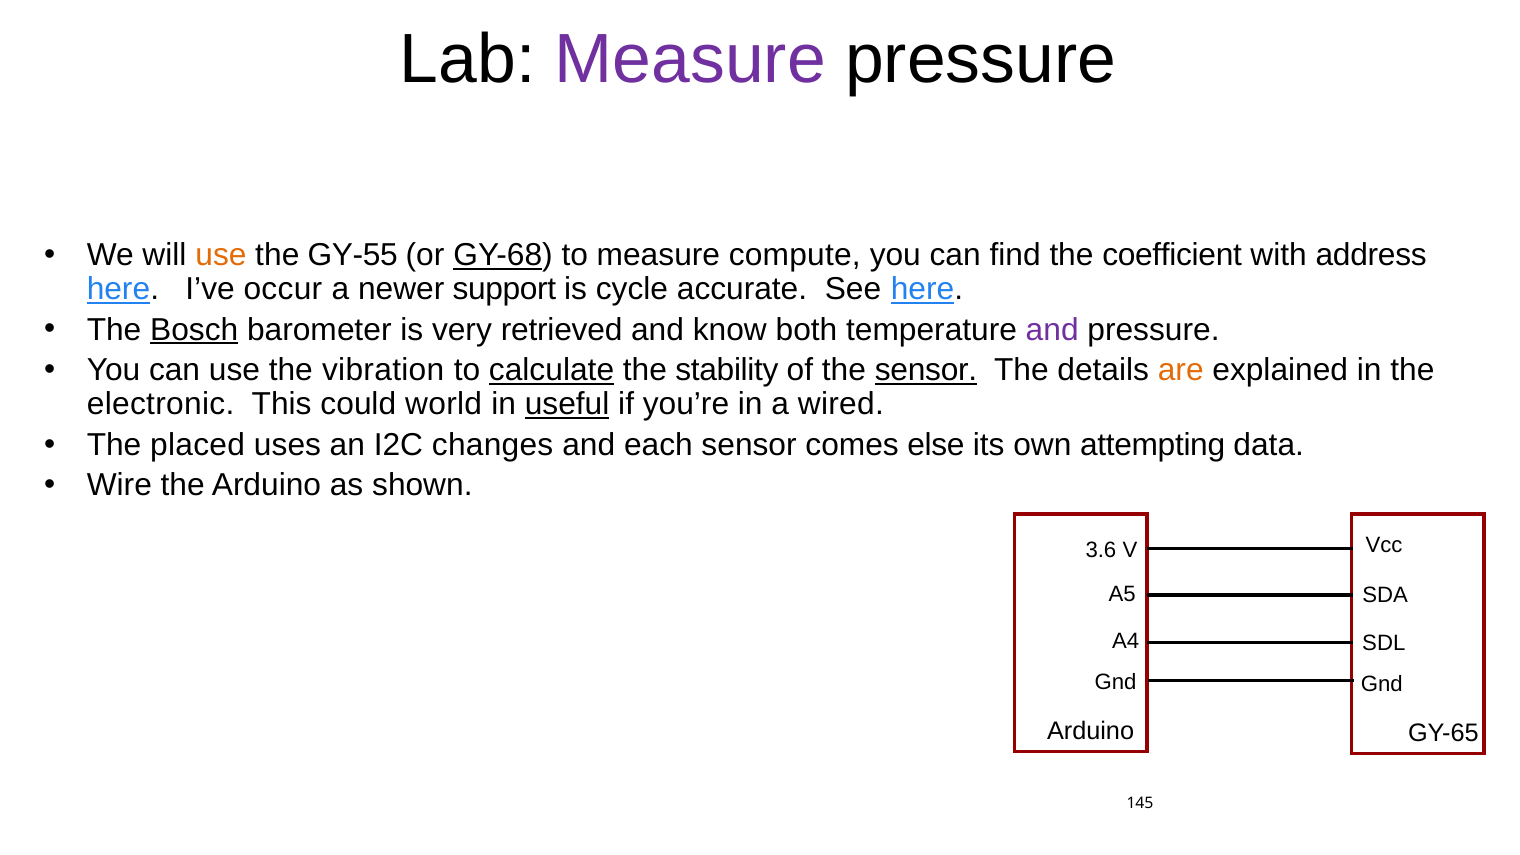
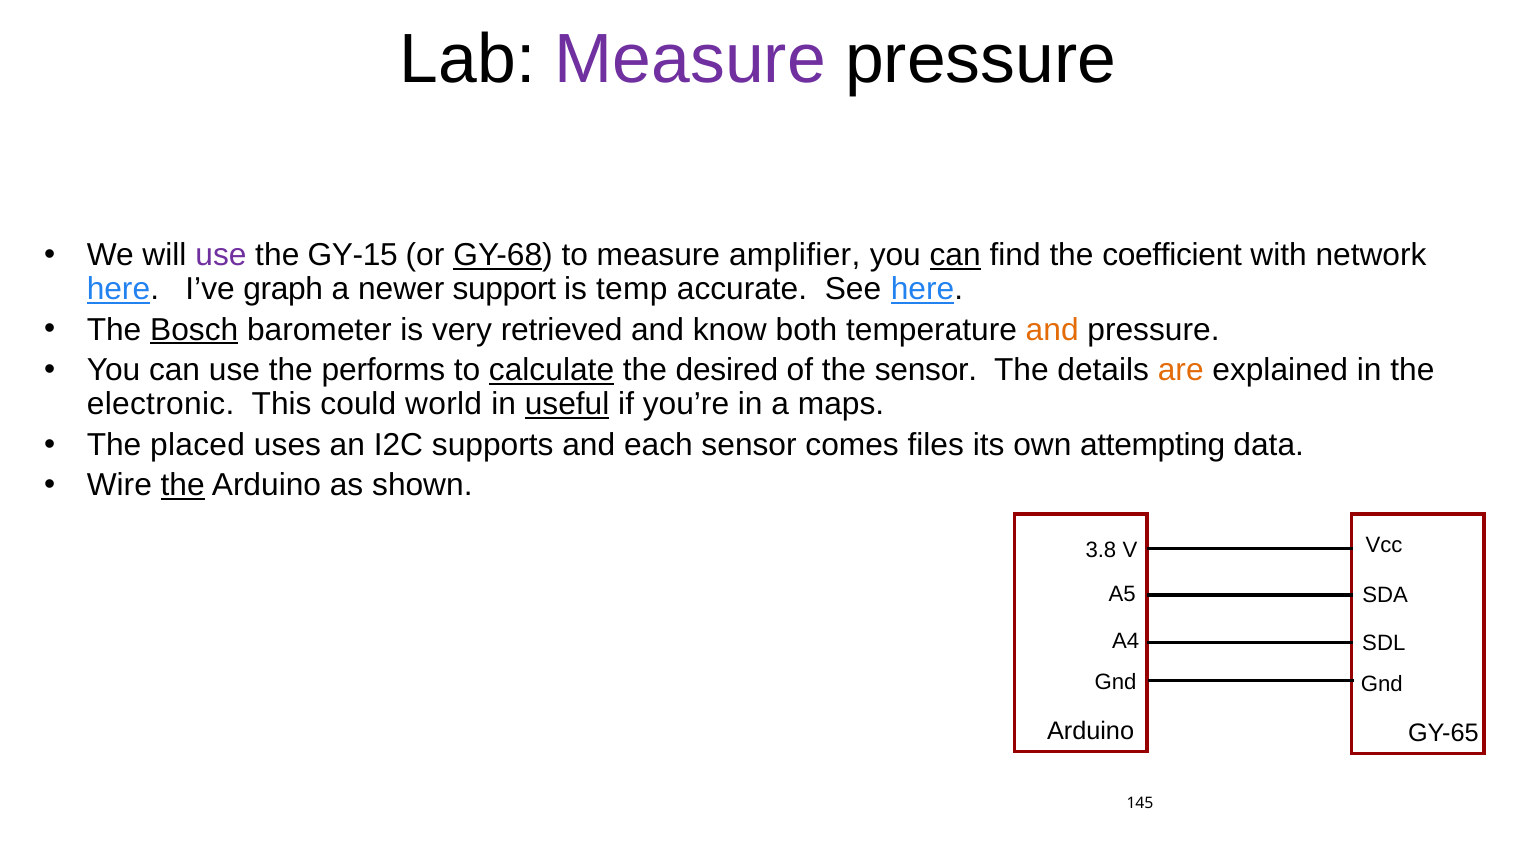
use colour: orange -> purple (221, 255)
GY-55: GY-55 -> GY-15 (353, 255)
compute: compute -> amplifier (795, 255)
can underline: none -> present (955, 255)
address: address -> network (1371, 255)
occur: occur -> graph (283, 289)
cycle: cycle -> temp (632, 289)
and colour: purple -> orange (1052, 330)
vibration: vibration -> performs (383, 370)
stability: stability -> desired (727, 370)
sensor underline: present -> none (926, 370)
wired: wired -> maps (841, 404)
changes: changes -> supports (493, 445)
else: else -> files (936, 445)
the underline: none -> present (183, 486)
3.6: 3.6 -> 3.8 (1101, 550)
